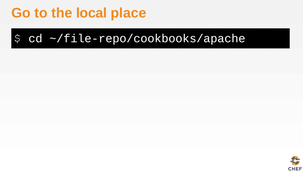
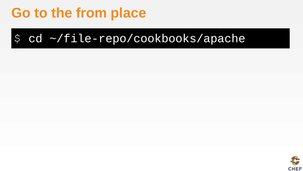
local: local -> from (91, 13)
